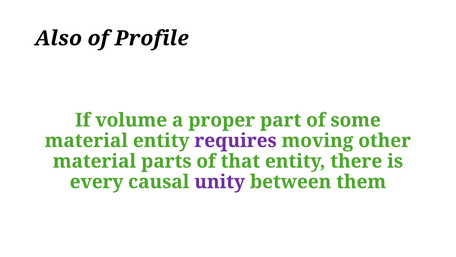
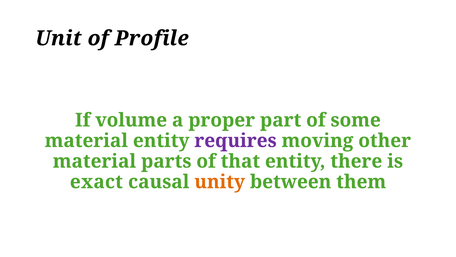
Also: Also -> Unit (58, 38)
every: every -> exact (96, 182)
unity colour: purple -> orange (220, 182)
